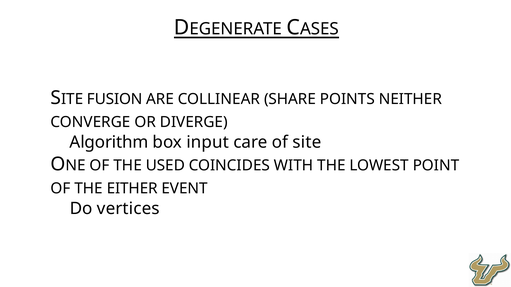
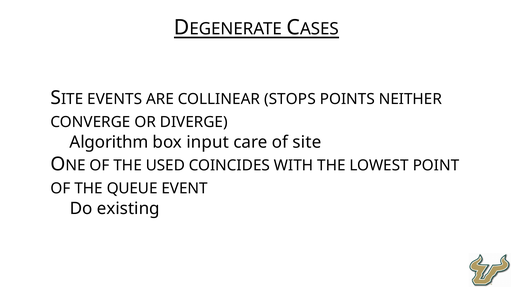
FUSION: FUSION -> EVENTS (115, 99)
SHARE: SHARE -> STOPS (290, 99)
EITHER: EITHER -> QUEUE (132, 189)
vertices: vertices -> existing (128, 209)
